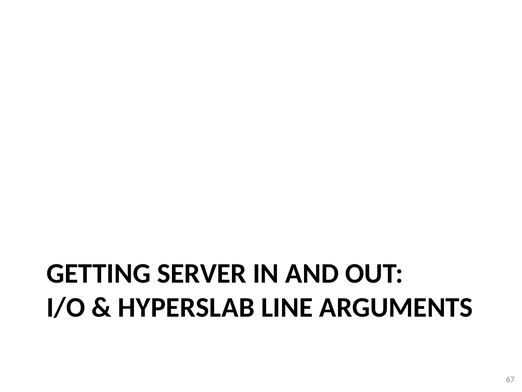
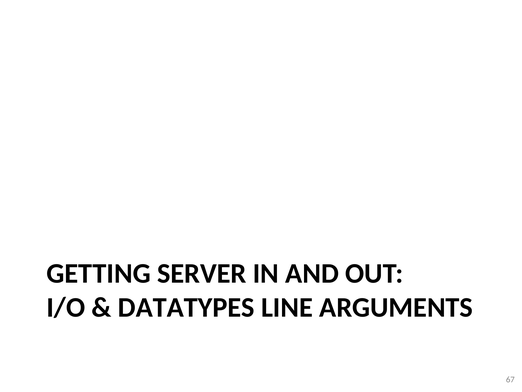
HYPERSLAB: HYPERSLAB -> DATATYPES (186, 307)
